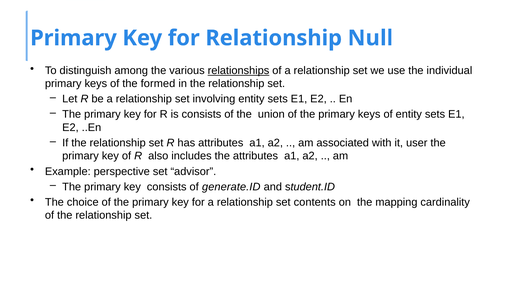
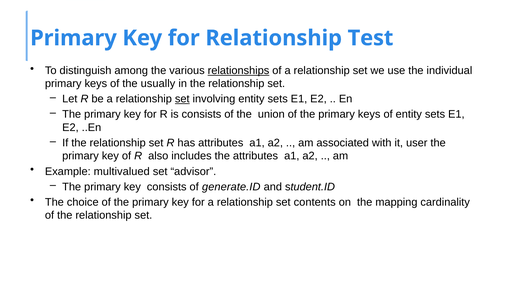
Null: Null -> Test (371, 38)
formed: formed -> usually (158, 84)
set underline: none -> present (182, 99)
perspective: perspective -> multivalued (122, 171)
